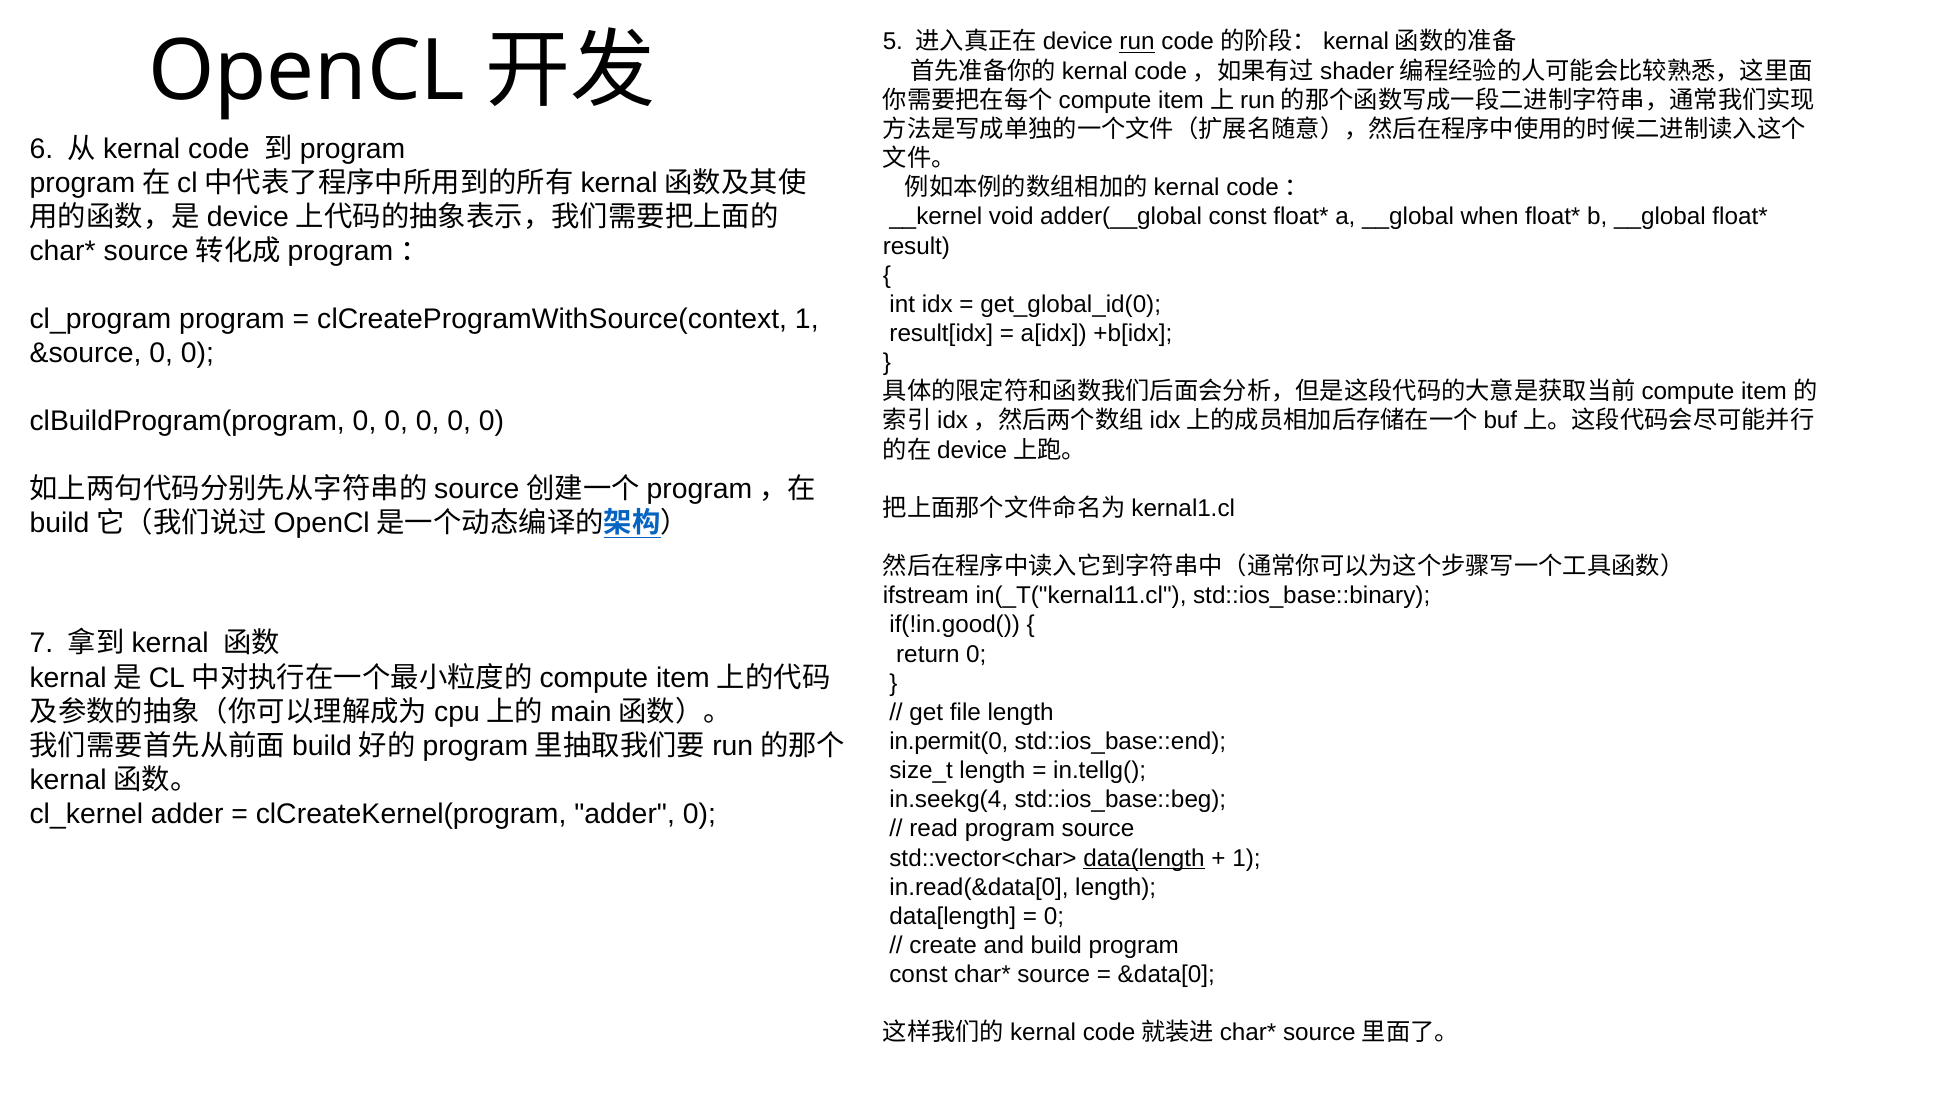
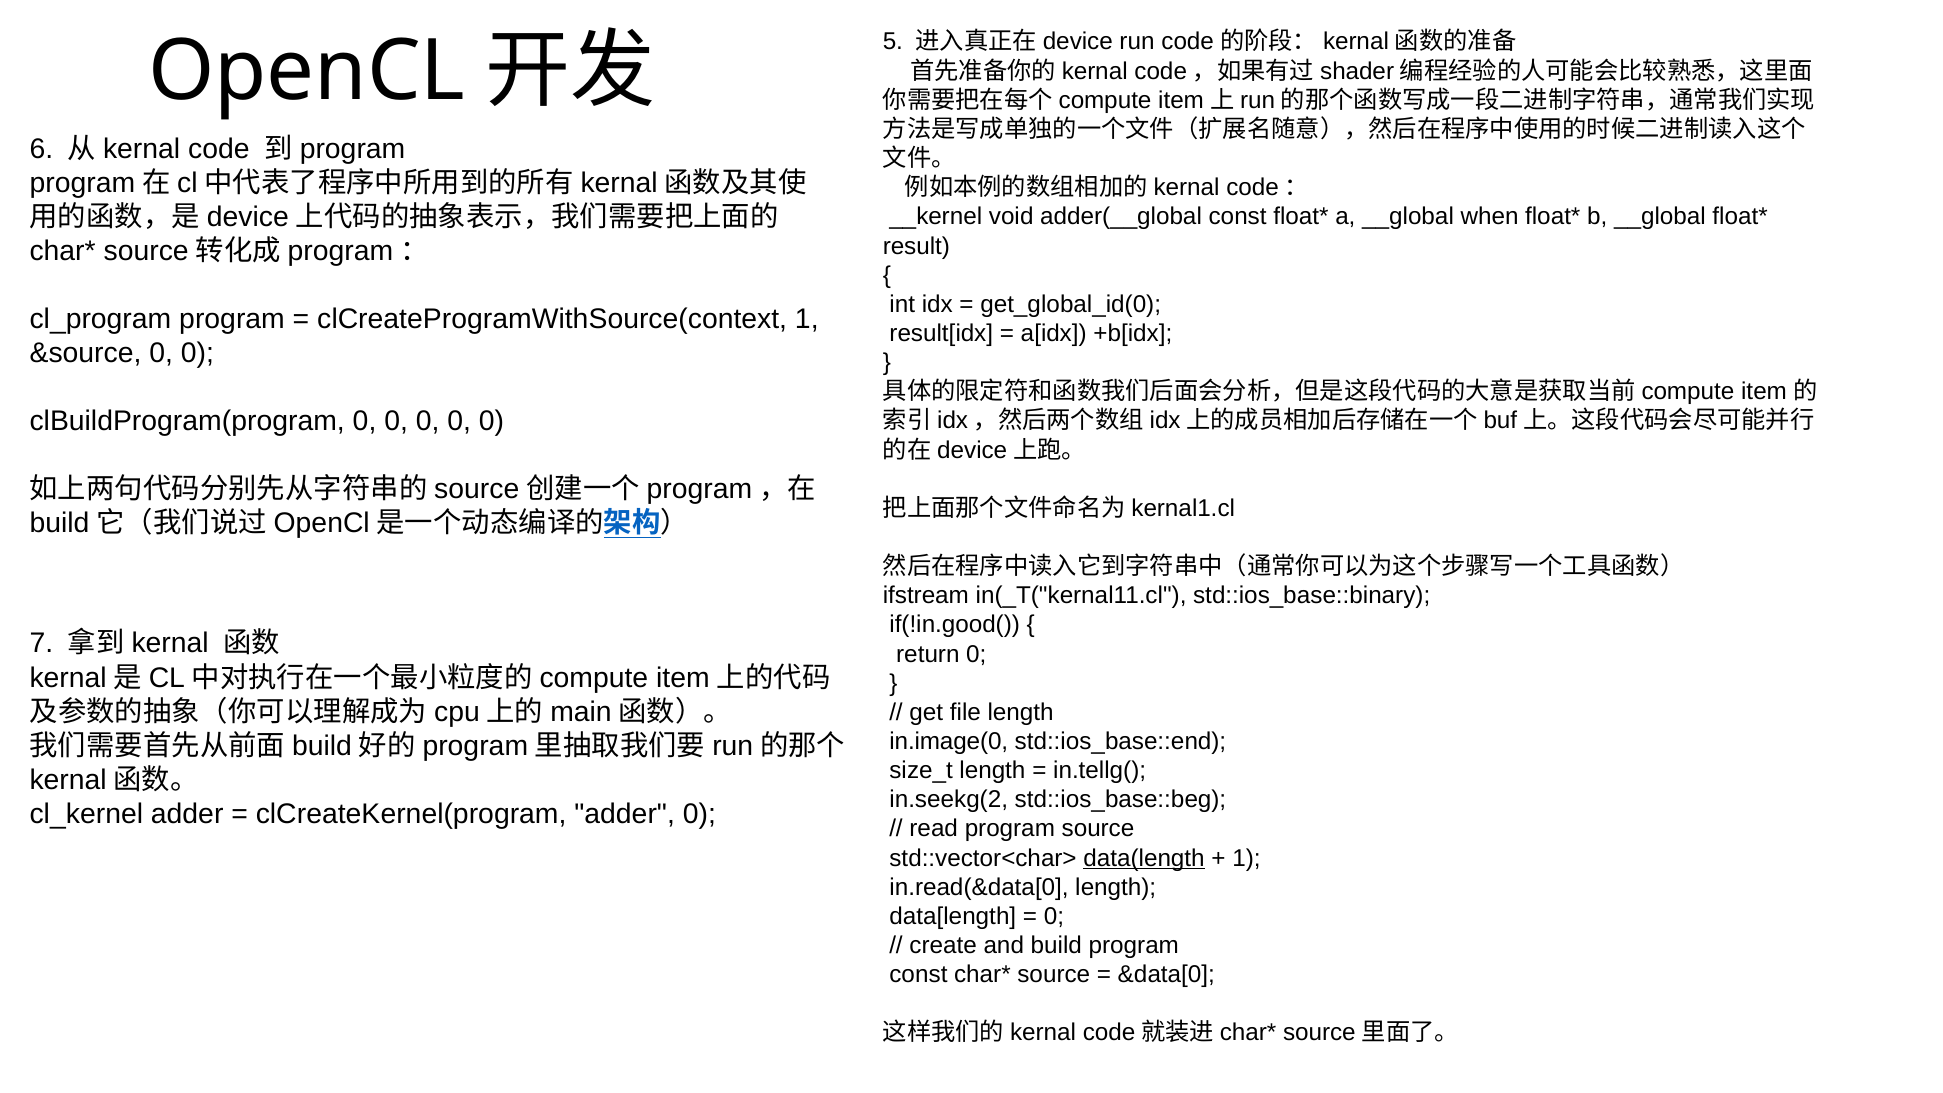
run underline: present -> none (1137, 42)
in.permit(0: in.permit(0 -> in.image(0 (949, 741)
in.seekg(4: in.seekg(4 -> in.seekg(2 (949, 800)
